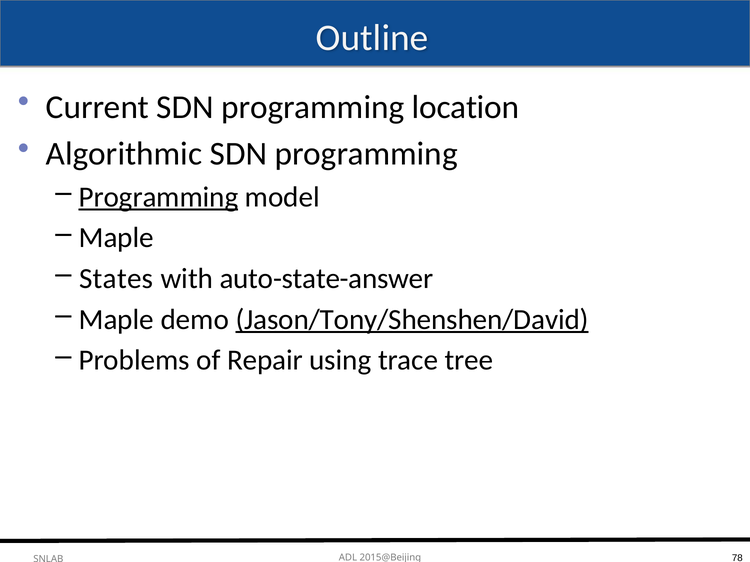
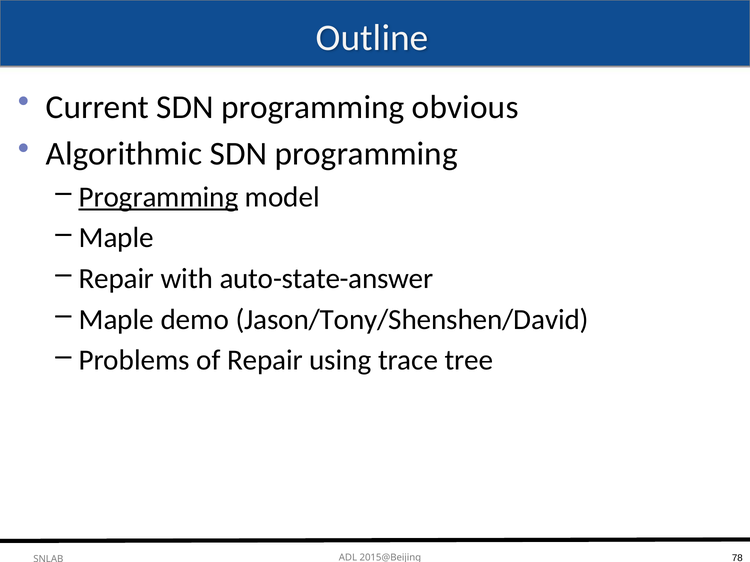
location: location -> obvious (465, 107)
States: States -> Repair (116, 279)
Jason/Tony/Shenshen/David underline: present -> none (412, 320)
